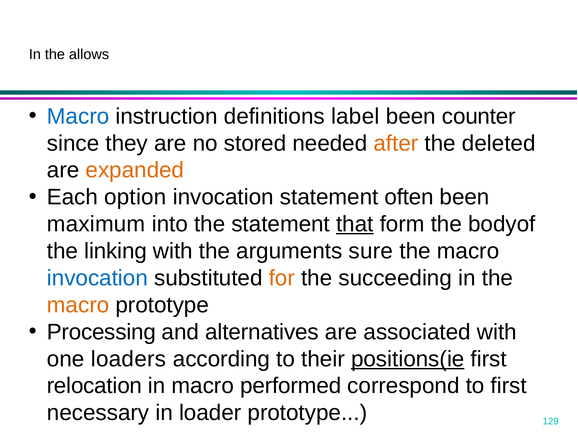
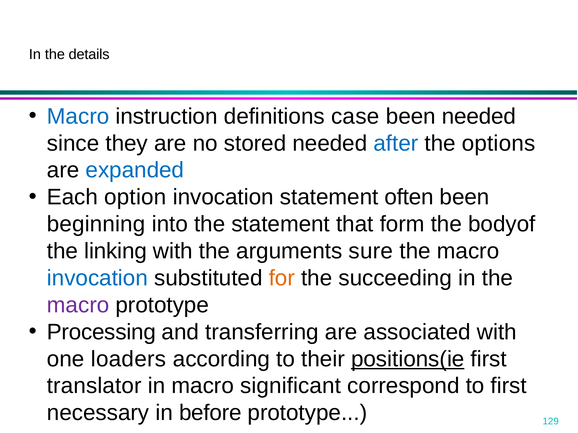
allows: allows -> details (89, 54)
label: label -> case (355, 116)
been counter: counter -> needed (479, 116)
after colour: orange -> blue (396, 143)
deleted: deleted -> options (499, 143)
expanded colour: orange -> blue (135, 170)
maximum: maximum -> beginning (96, 224)
that underline: present -> none (355, 224)
macro colour: orange -> purple (78, 305)
alternatives: alternatives -> transferring (262, 332)
relocation: relocation -> translator (94, 386)
performed: performed -> significant (291, 386)
loader: loader -> before (210, 413)
